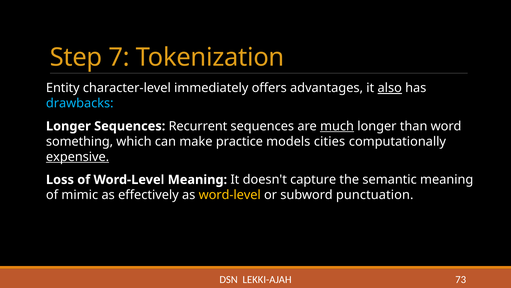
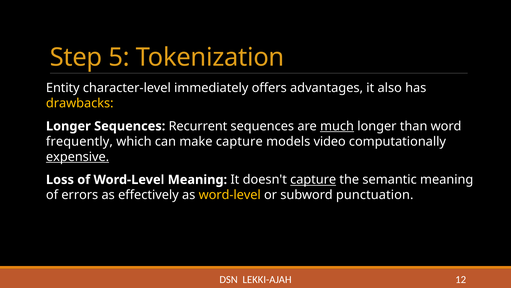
7: 7 -> 5 (119, 57)
also underline: present -> none (390, 88)
drawbacks colour: light blue -> yellow (80, 103)
something: something -> frequently (79, 141)
make practice: practice -> capture (239, 141)
cities: cities -> video (330, 141)
capture underline: none -> present (313, 179)
mimic: mimic -> errors (80, 195)
73: 73 -> 12 (461, 279)
